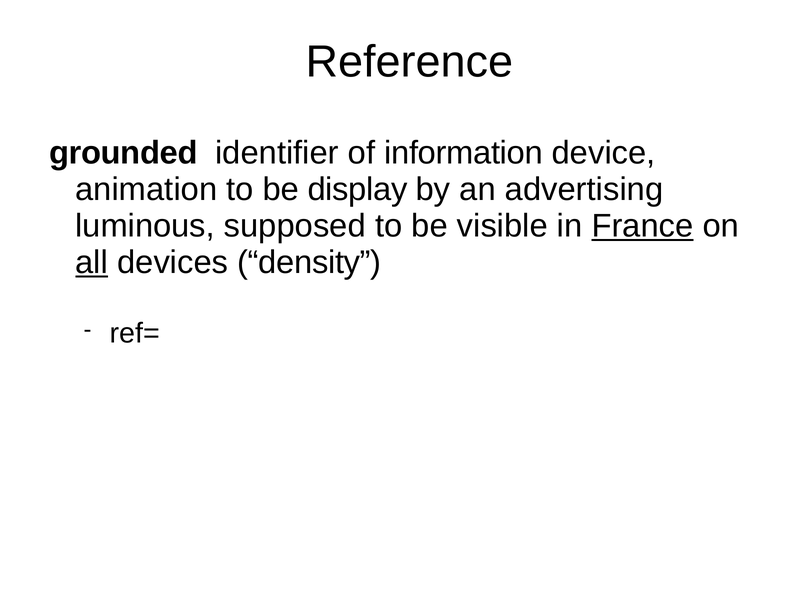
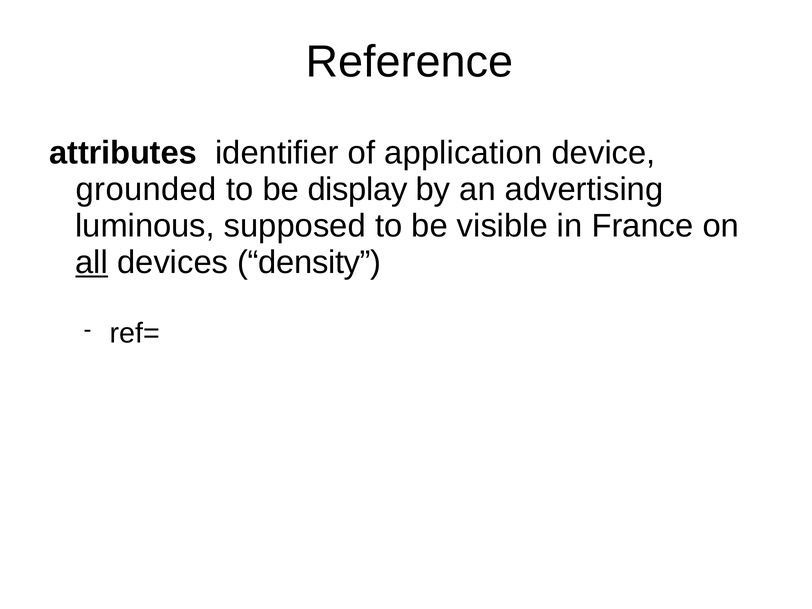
grounded: grounded -> attributes (123, 153)
information: information -> application (463, 153)
animation: animation -> grounded (146, 190)
France underline: present -> none (642, 226)
